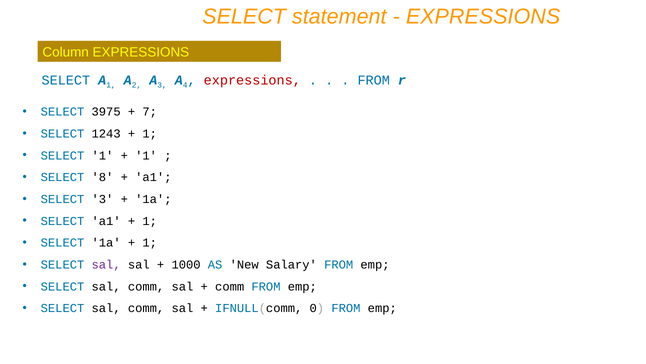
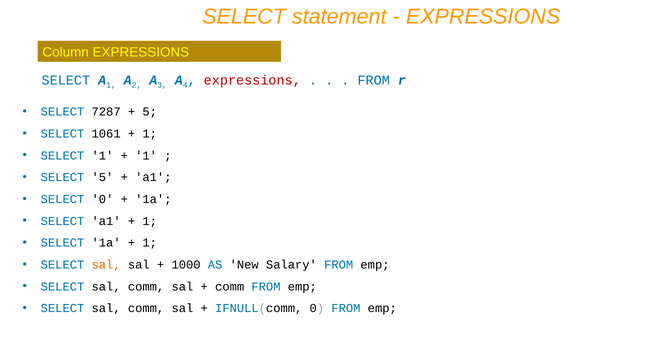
3975: 3975 -> 7287 (106, 112)
7: 7 -> 5 (150, 112)
1243: 1243 -> 1061 (106, 133)
SELECT 8: 8 -> 5 (102, 177)
SELECT 3: 3 -> 0 (102, 199)
sal colour: purple -> orange (106, 264)
